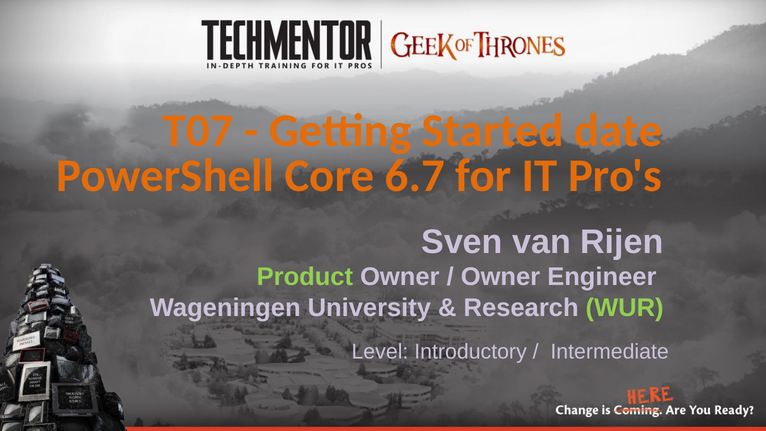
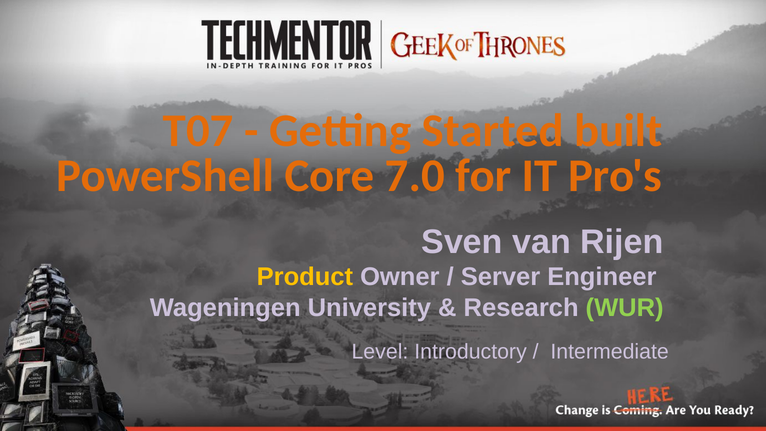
date: date -> built (618, 131)
6.7: 6.7 -> 7.0 (415, 176)
Product colour: light green -> yellow (305, 277)
Owner: Owner -> Server (501, 277)
